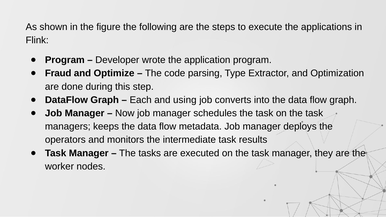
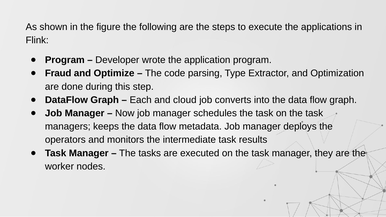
using: using -> cloud (185, 100)
